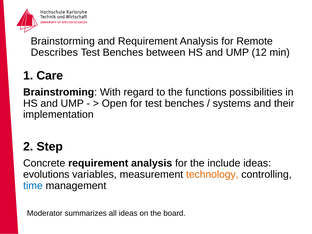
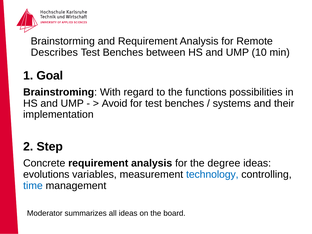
12: 12 -> 10 (259, 52)
Care: Care -> Goal (50, 76)
Open: Open -> Avoid (115, 103)
include: include -> degree (224, 163)
technology colour: orange -> blue (212, 174)
